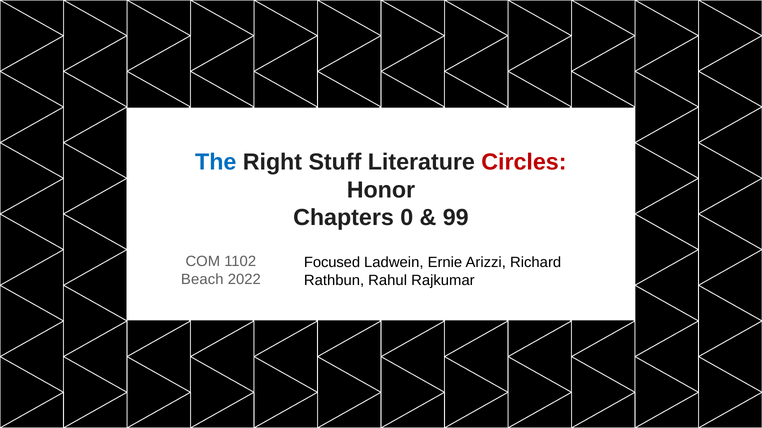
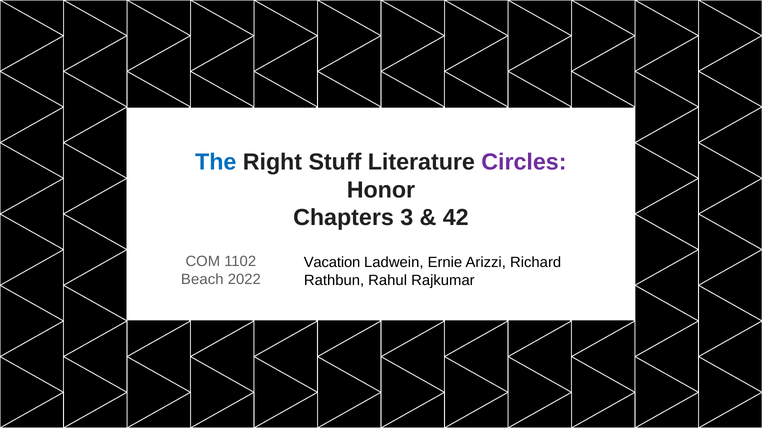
Circles colour: red -> purple (524, 162)
0: 0 -> 3 (407, 218)
99: 99 -> 42 (456, 218)
Focused: Focused -> Vacation (332, 263)
